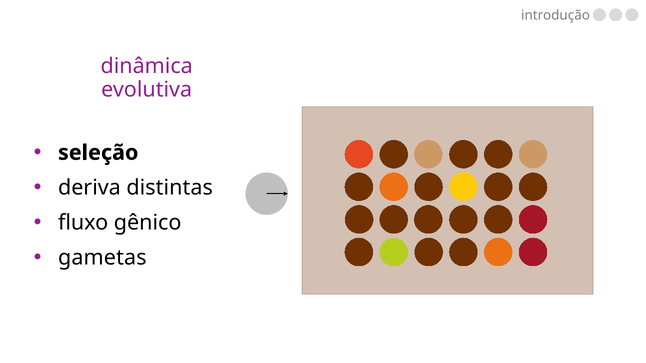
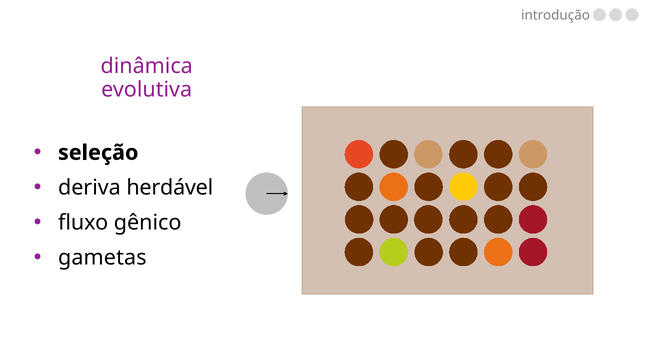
distintas: distintas -> herdável (170, 188)
